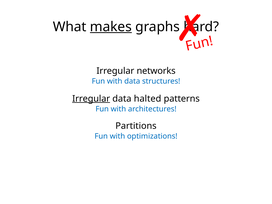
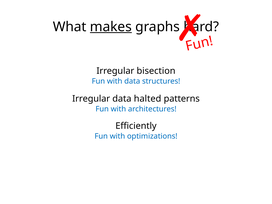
networks: networks -> bisection (156, 71)
Irregular underline: present -> none (91, 99)
Partitions: Partitions -> Efficiently (136, 126)
